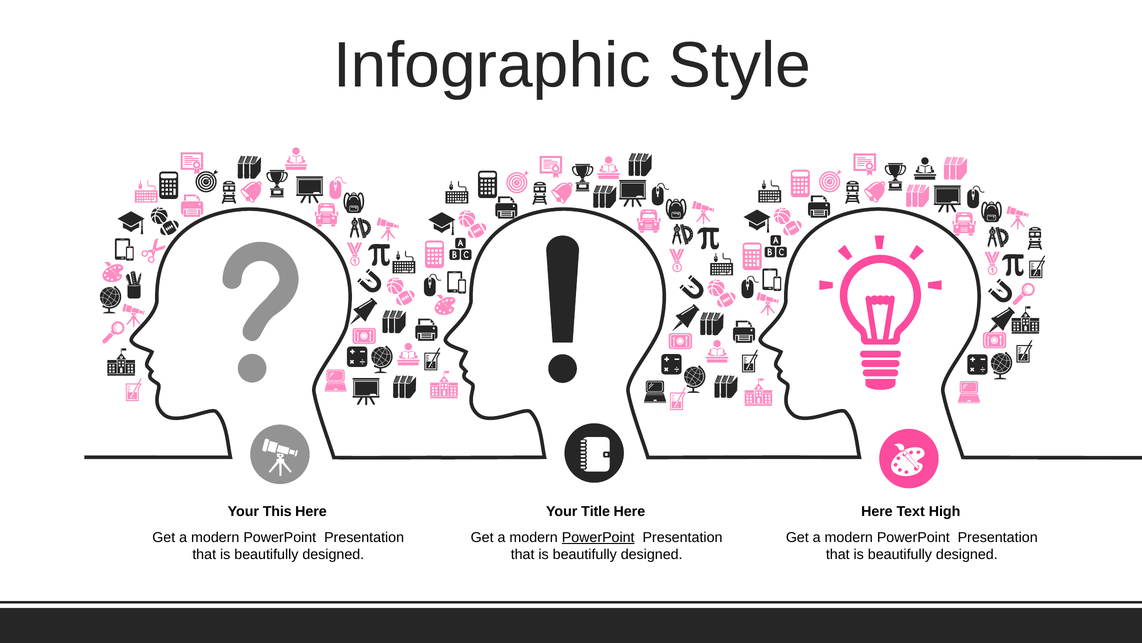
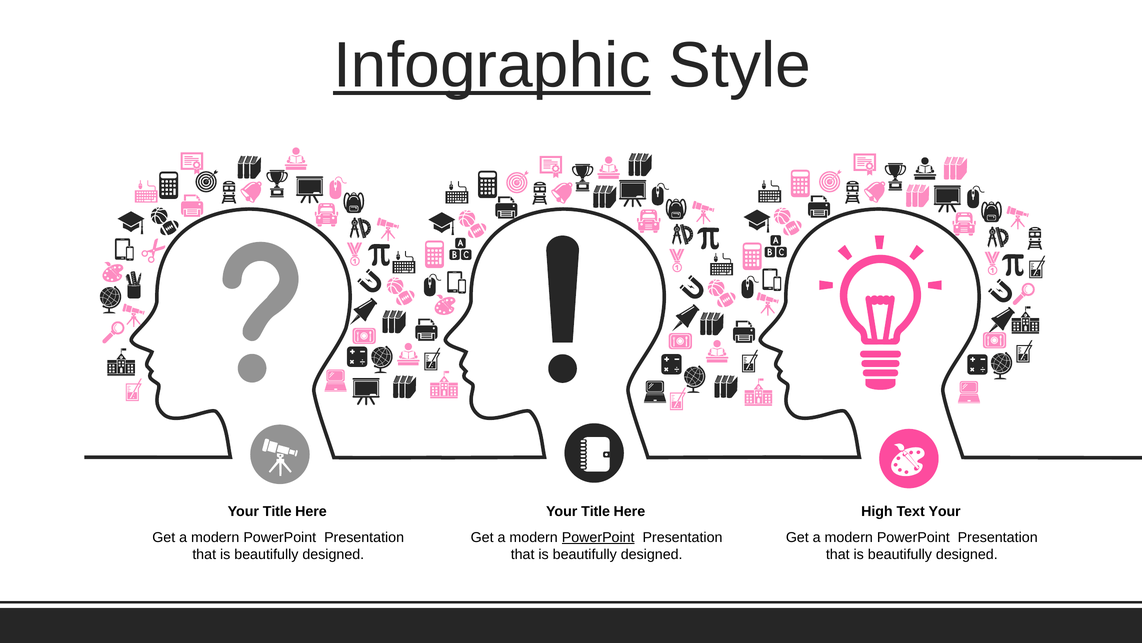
Infographic underline: none -> present (492, 65)
This: This -> Title (277, 511)
Here: Here -> High (877, 511)
Text High: High -> Your (945, 511)
